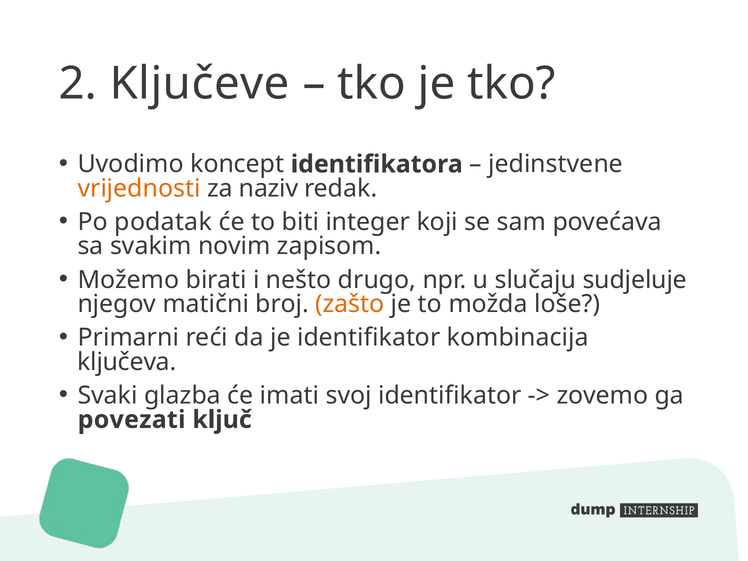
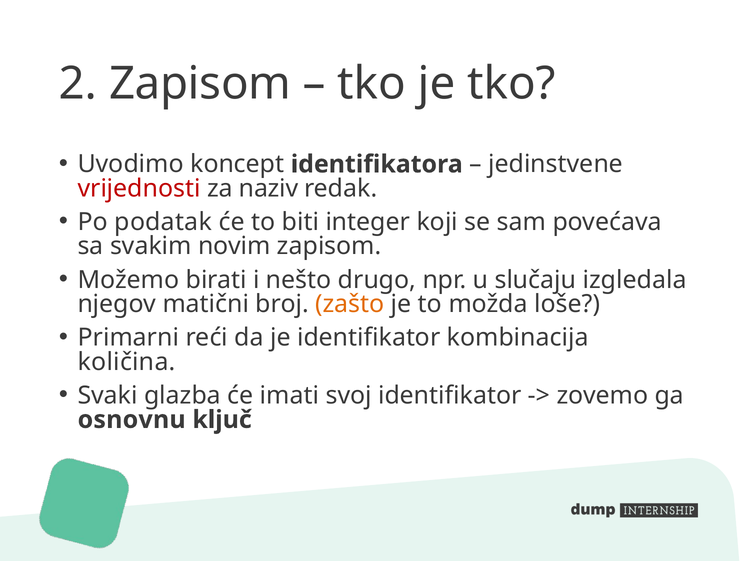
2 Ključeve: Ključeve -> Zapisom (200, 84)
vrijednosti colour: orange -> red (139, 188)
sudjeluje: sudjeluje -> izgledala (635, 280)
ključeva: ključeva -> količina (127, 362)
povezati: povezati -> osnovnu (132, 420)
